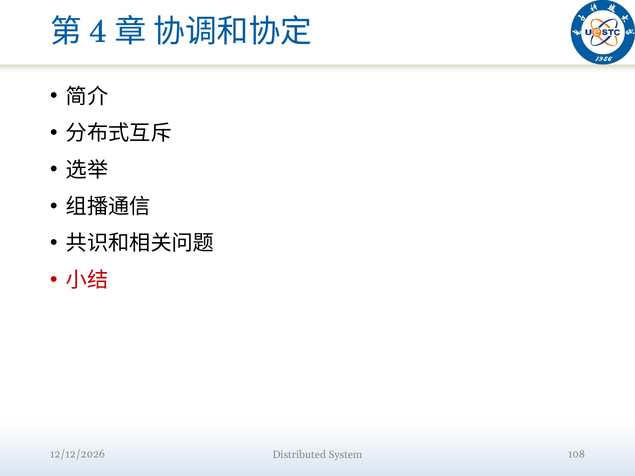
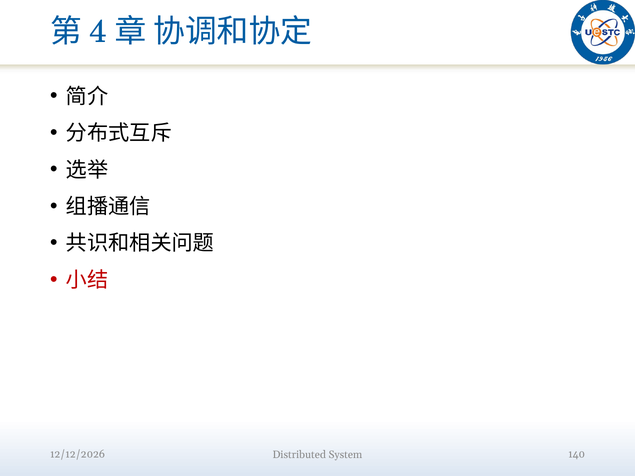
108: 108 -> 140 (577, 454)
